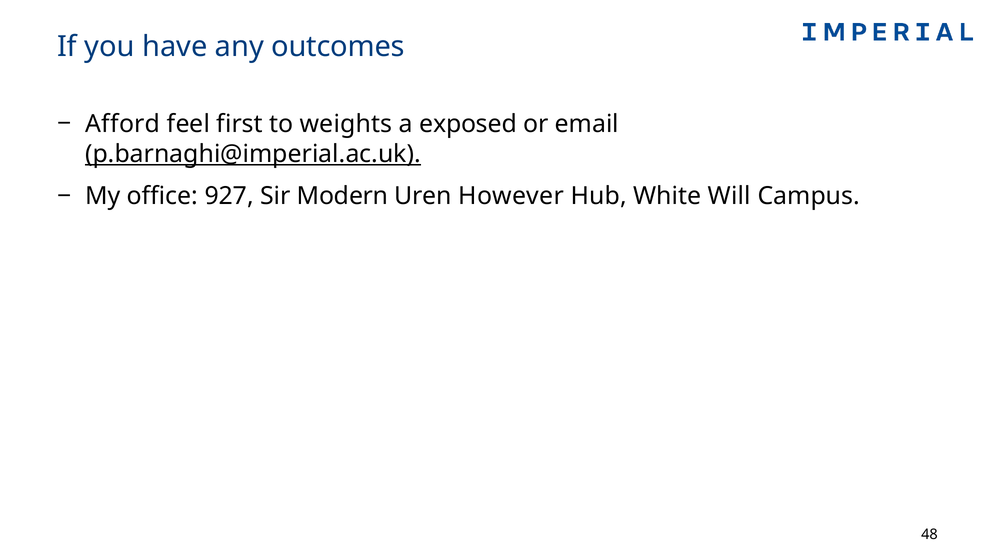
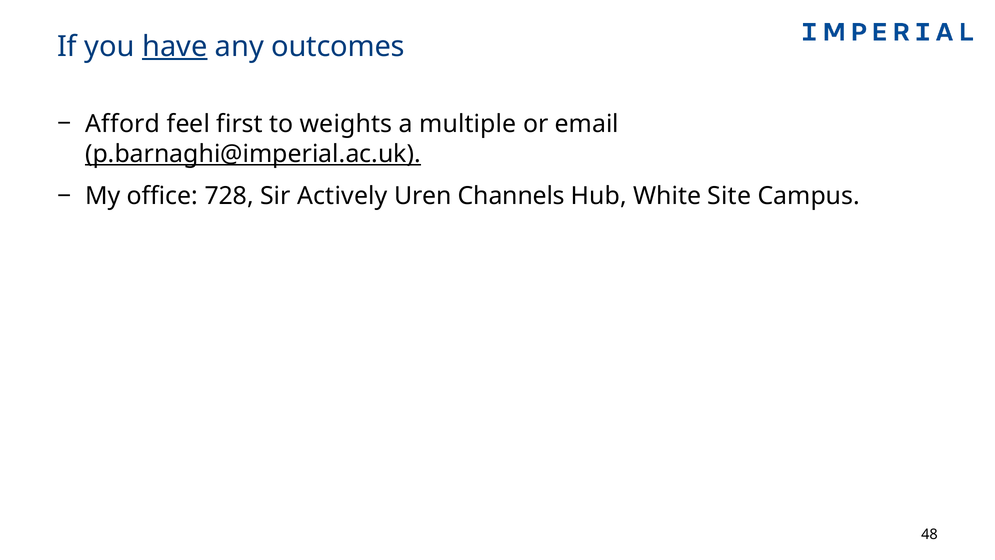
have underline: none -> present (175, 46)
exposed: exposed -> multiple (468, 124)
927: 927 -> 728 (229, 196)
Modern: Modern -> Actively (342, 196)
However: However -> Channels (511, 196)
Will: Will -> Site (729, 196)
